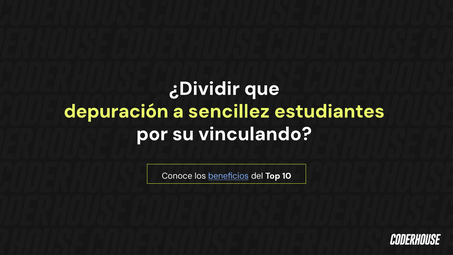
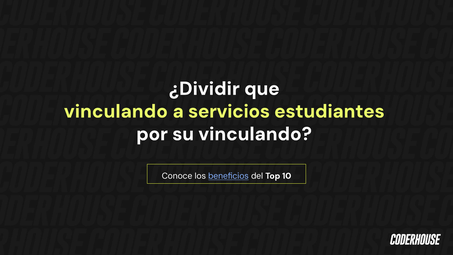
depuración: depuración -> vinculando (116, 111)
sencillez: sencillez -> servicios (229, 111)
